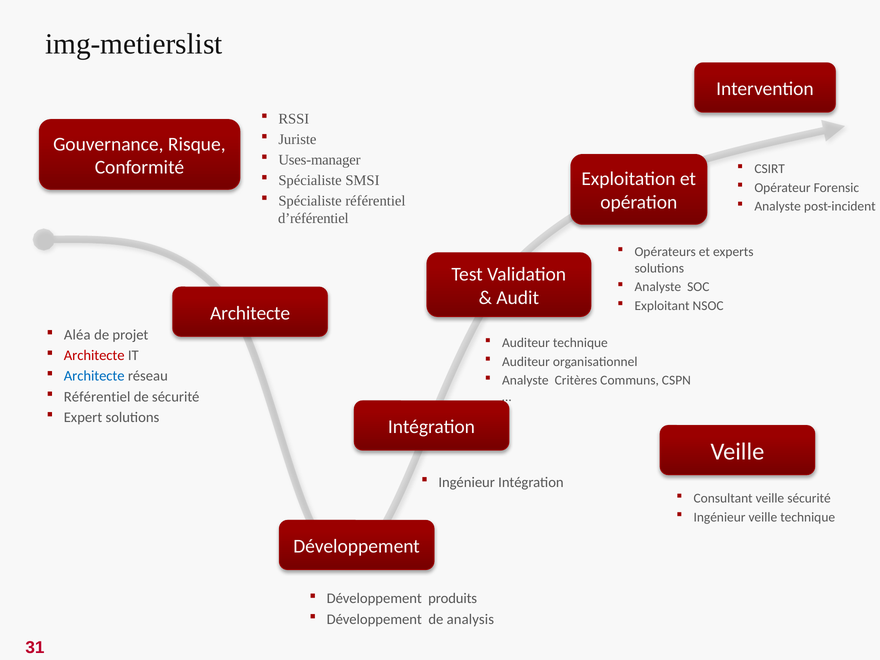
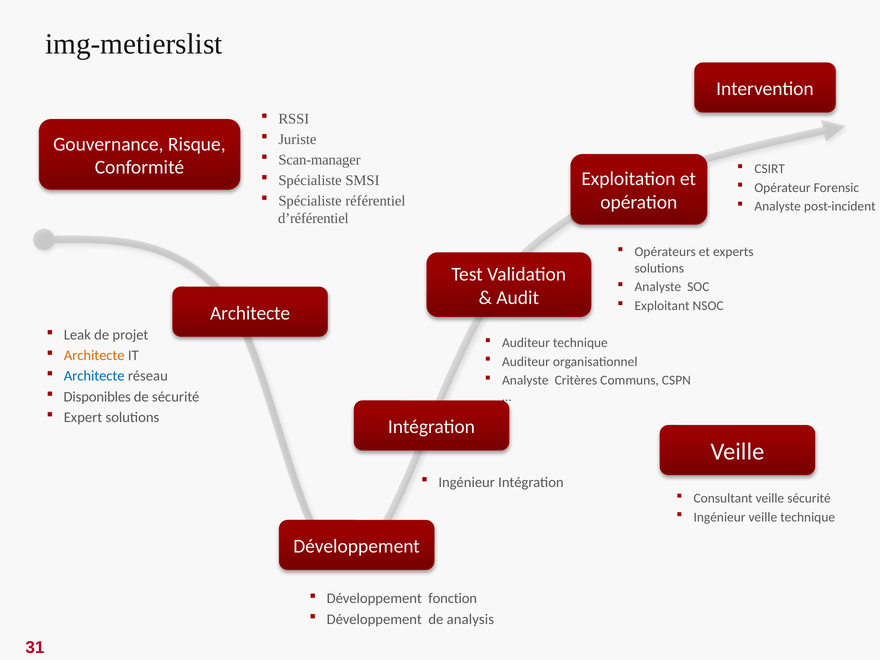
Uses-manager: Uses-manager -> Scan-manager (319, 160)
Aléa: Aléa -> Leak (77, 335)
Architecte colour: red -> orange (94, 356)
Référentiel: Référentiel -> Disponibles (97, 397)
produits: produits -> fonction (453, 599)
